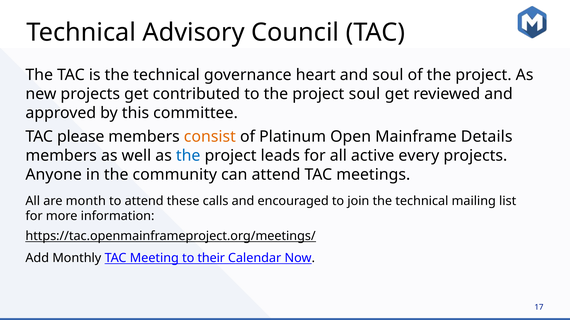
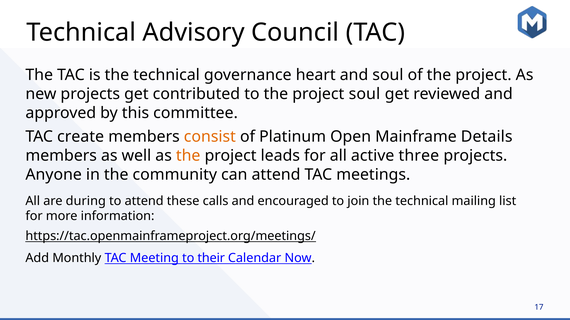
please: please -> create (81, 137)
the colour: blue -> orange (188, 156)
every: every -> three (419, 156)
month: month -> during (86, 201)
